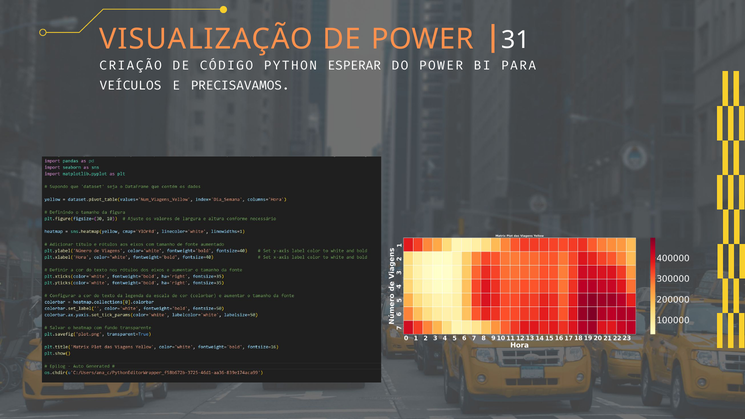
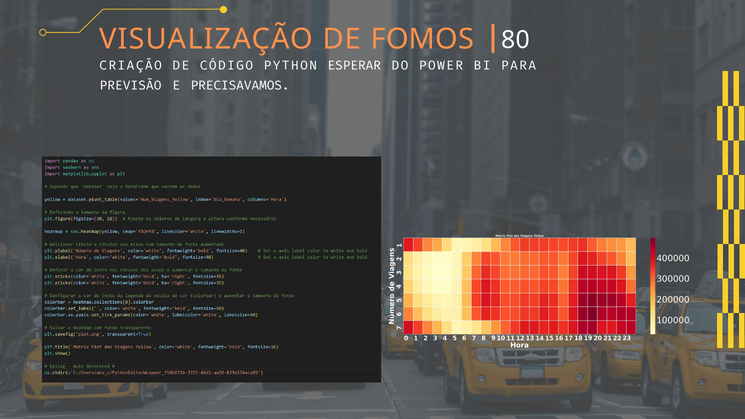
DE POWER: POWER -> FOMOS (422, 39)
31: 31 -> 80 (515, 40)
VEÍCULOS: VEÍCULOS -> PREVISÃO (131, 86)
